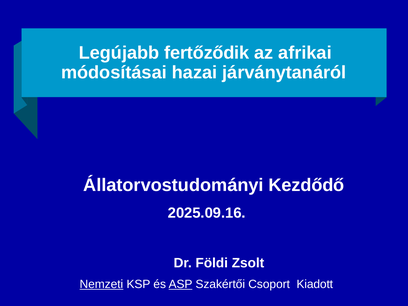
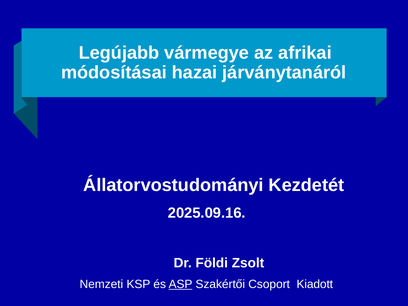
fertőződik: fertőződik -> vármegye (207, 53)
Kezdődő: Kezdődő -> Kezdetét (306, 185)
Nemzeti underline: present -> none (101, 284)
